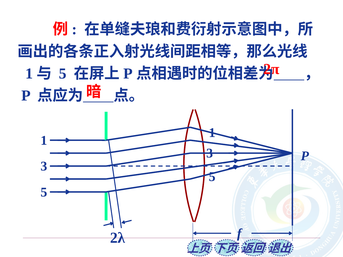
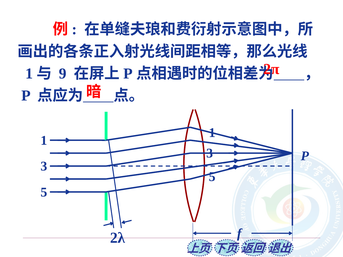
5: 5 -> 9 (63, 74)
